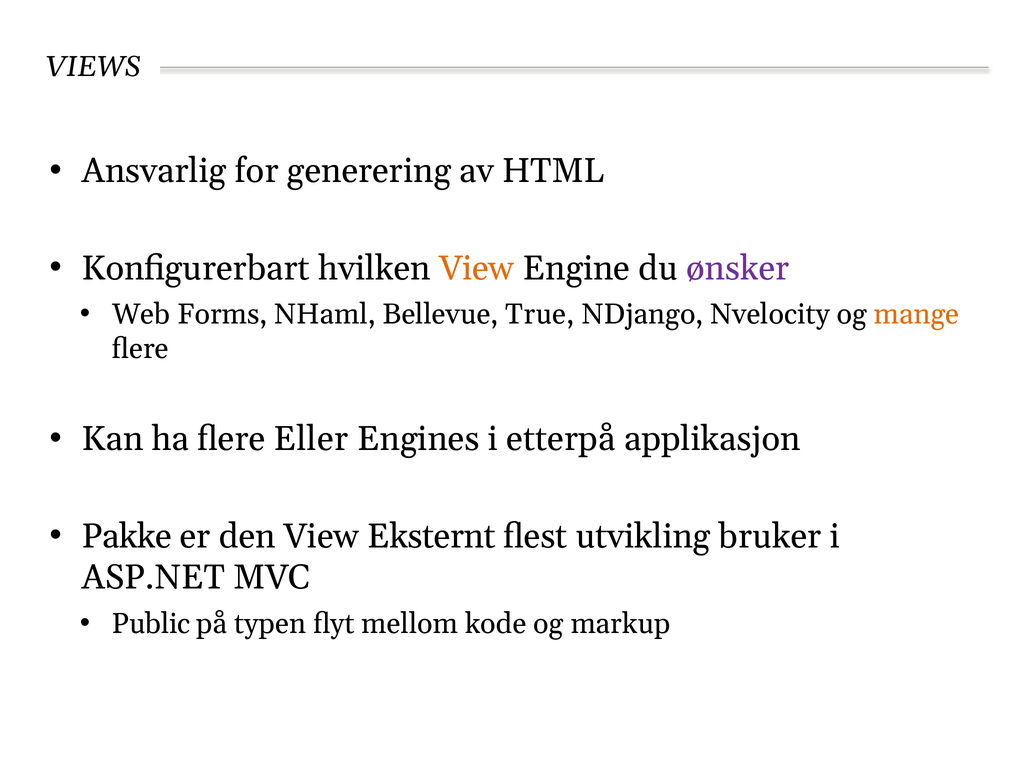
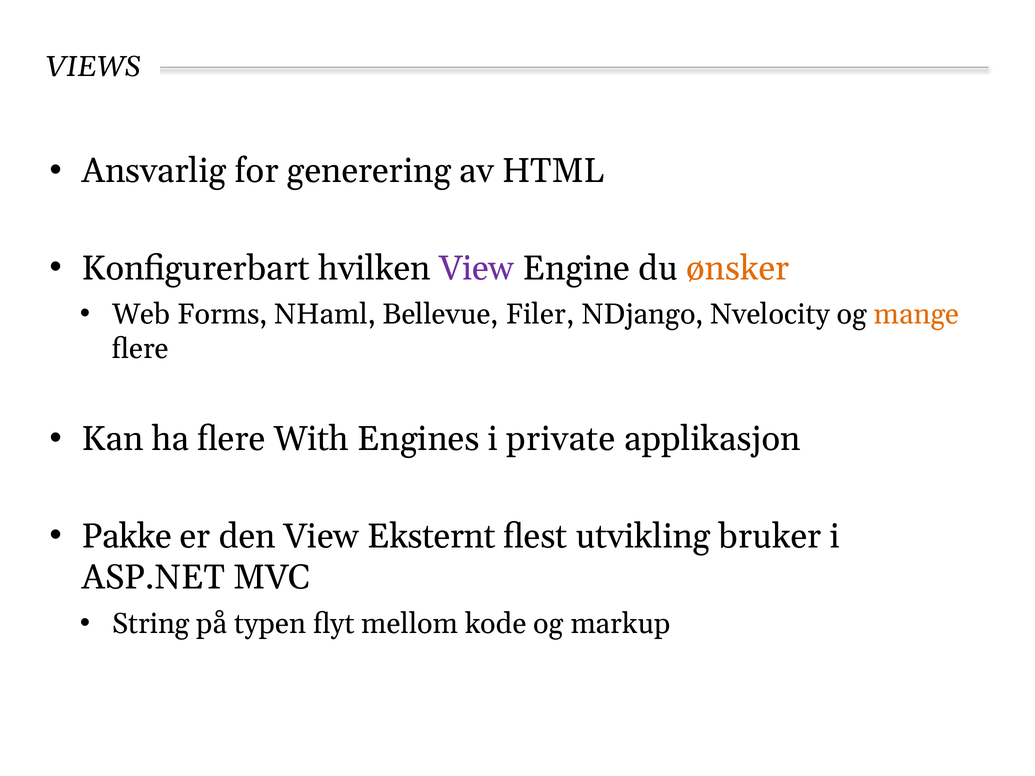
View colour: orange -> purple (477, 268)
ønsker colour: purple -> orange (738, 268)
True: True -> Filer (540, 315)
Eller: Eller -> With (311, 439)
etterpå: etterpå -> private (561, 439)
Public: Public -> String (151, 624)
